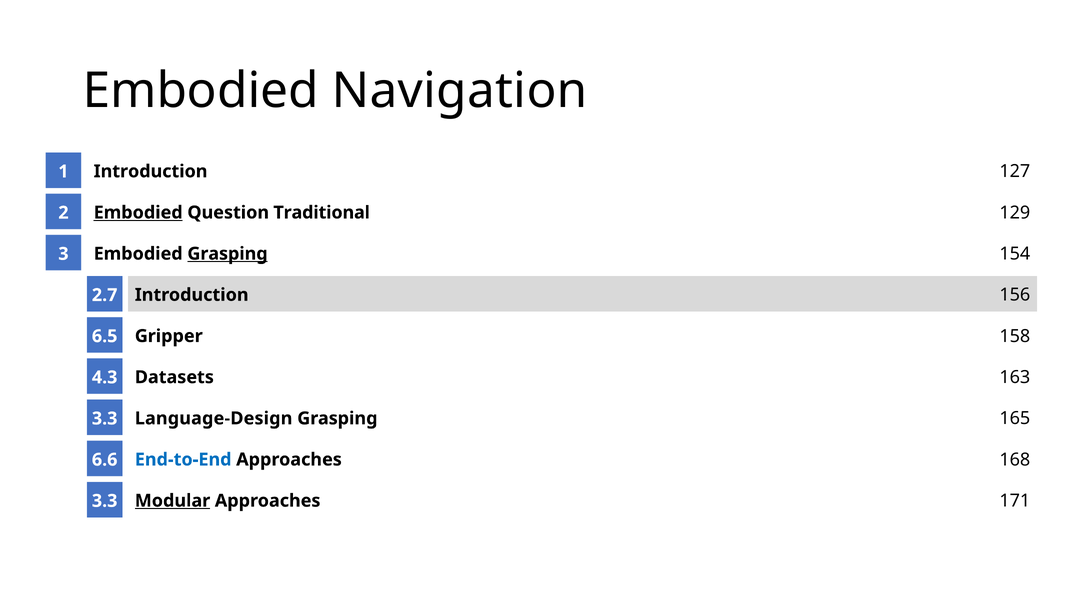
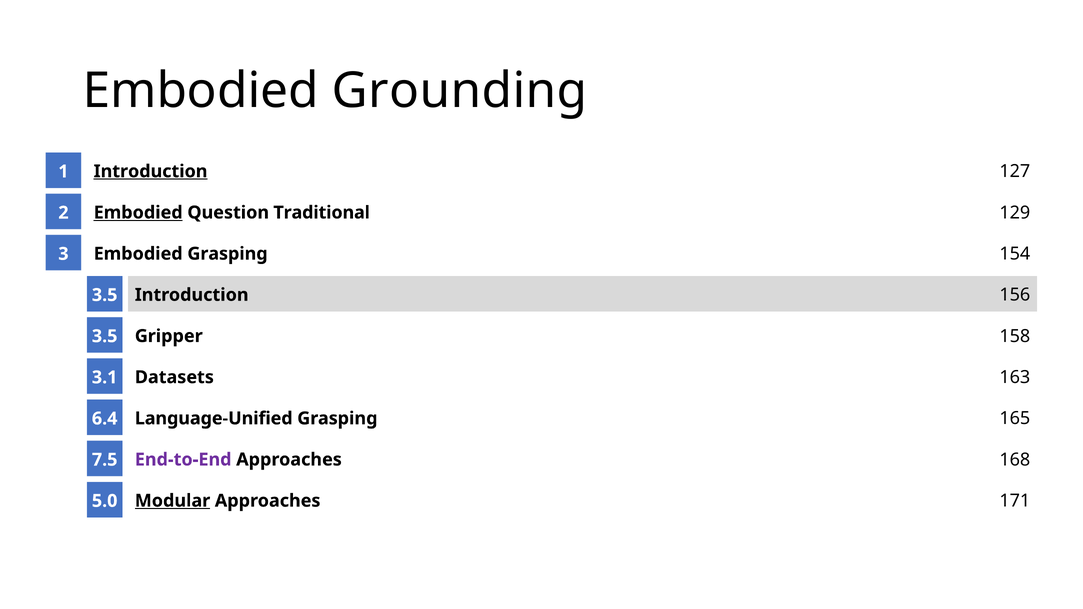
Navigation: Navigation -> Grounding (460, 91)
Introduction underline: none -> present (151, 171)
Grasping underline: present -> none (227, 254)
2.7: 2.7 -> 3.5 (105, 295)
6.5: 6.5 -> 3.5 (105, 336)
4.3: 4.3 -> 3.1 (105, 377)
Language-Design: Language-Design -> Language-Unified (214, 419)
3.3: 3.3 -> 6.4 (105, 419)
End-to-End colour: blue -> purple (183, 460)
6.6: 6.6 -> 7.5 (105, 460)
3.3: 3.3 -> 5.0 (105, 501)
